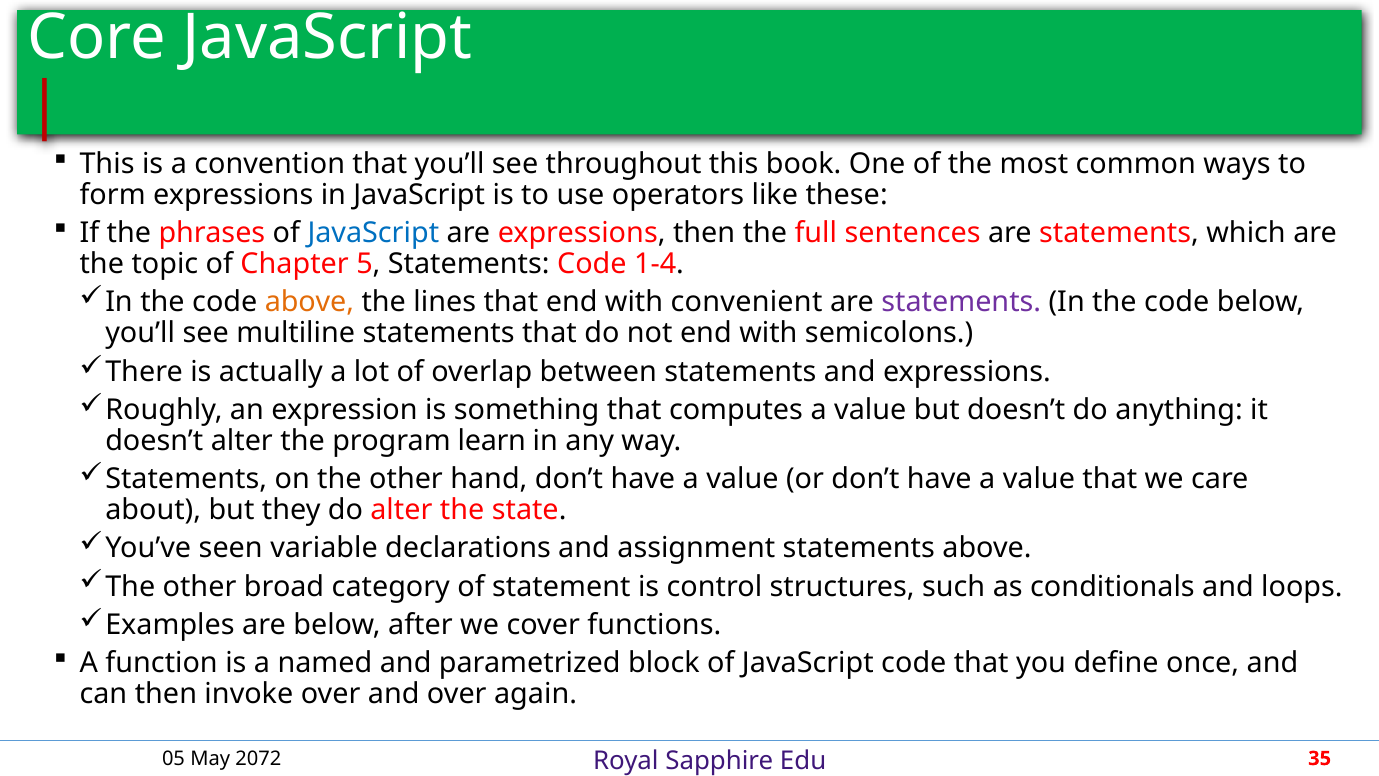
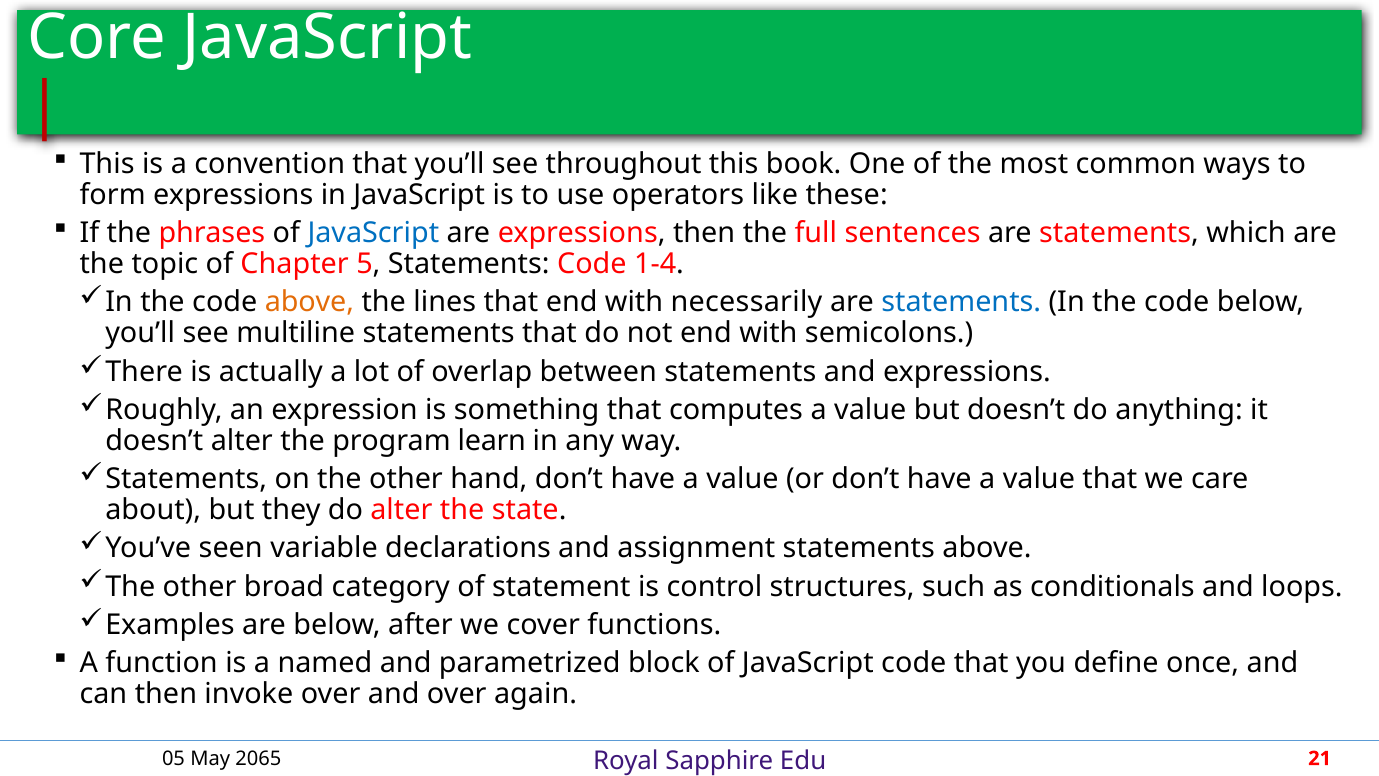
convenient: convenient -> necessarily (747, 302)
statements colour: purple -> blue (961, 302)
2072: 2072 -> 2065 (258, 758)
35: 35 -> 21 (1320, 758)
